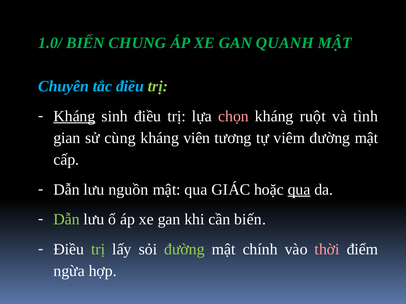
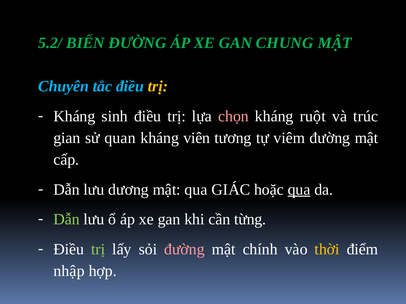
1.0/: 1.0/ -> 5.2/ (50, 43)
BIẾN CHUNG: CHUNG -> ĐƯỜNG (138, 43)
QUANH: QUANH -> CHUNG (285, 43)
trị colour: light green -> yellow (158, 86)
Kháng underline: present -> none (74, 116)
tình: tình -> trúc (366, 116)
cùng: cùng -> quan (120, 138)
nguồn: nguồn -> dương (129, 190)
cần biến: biến -> từng (250, 220)
đường colour: light green -> pink (184, 250)
thời colour: pink -> yellow (327, 250)
ngừa: ngừa -> nhập (69, 271)
